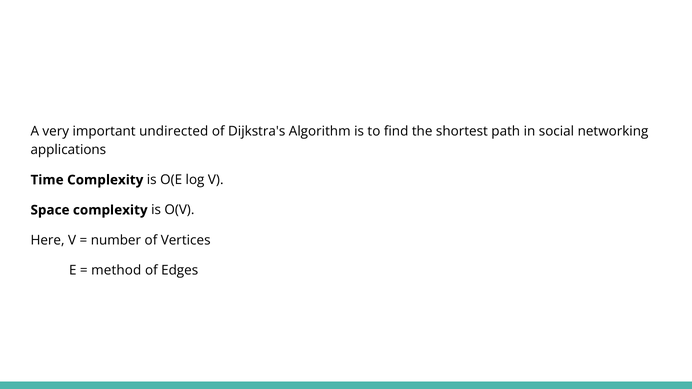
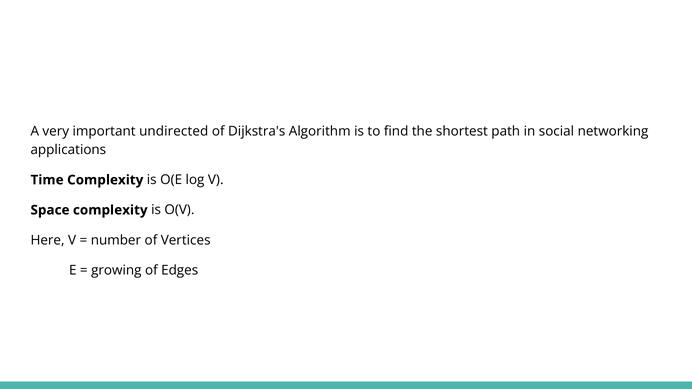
method: method -> growing (116, 270)
